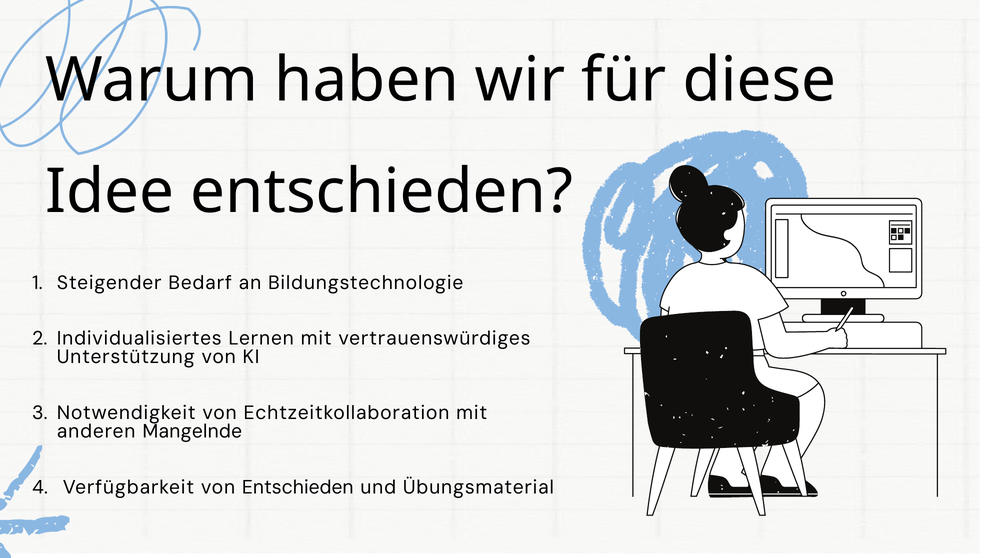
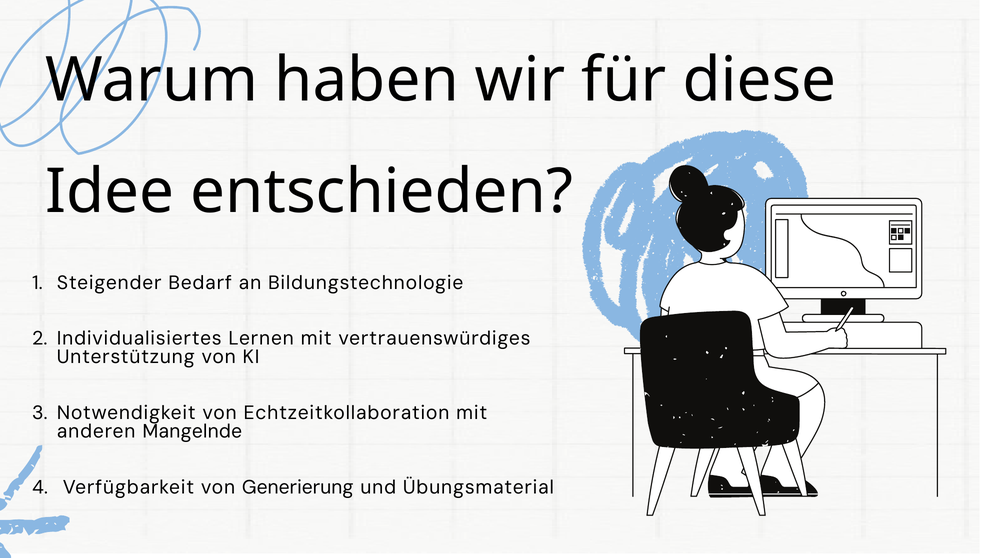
von Entschieden: Entschieden -> Generierung (298, 487)
